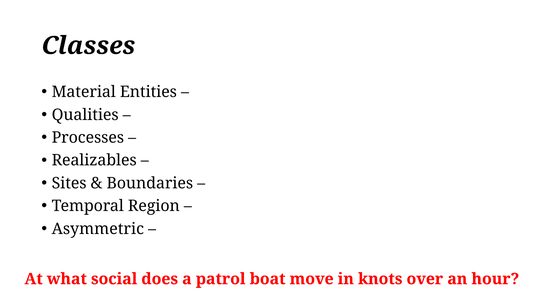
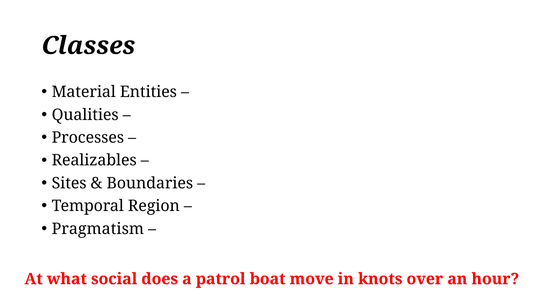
Asymmetric: Asymmetric -> Pragmatism (98, 229)
